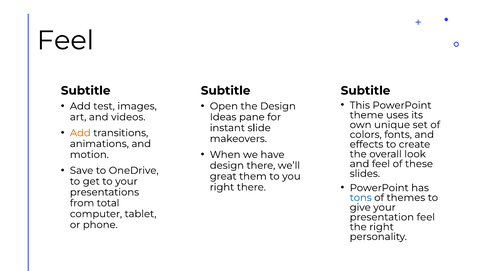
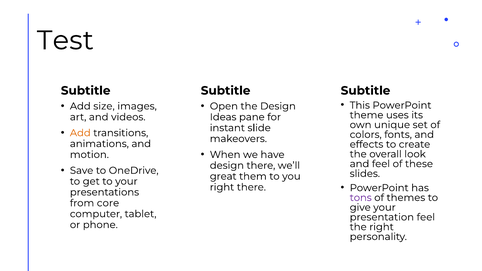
Feel: Feel -> Test (65, 40)
test: test -> size (104, 106)
tons colour: blue -> purple (361, 198)
total: total -> core (108, 203)
